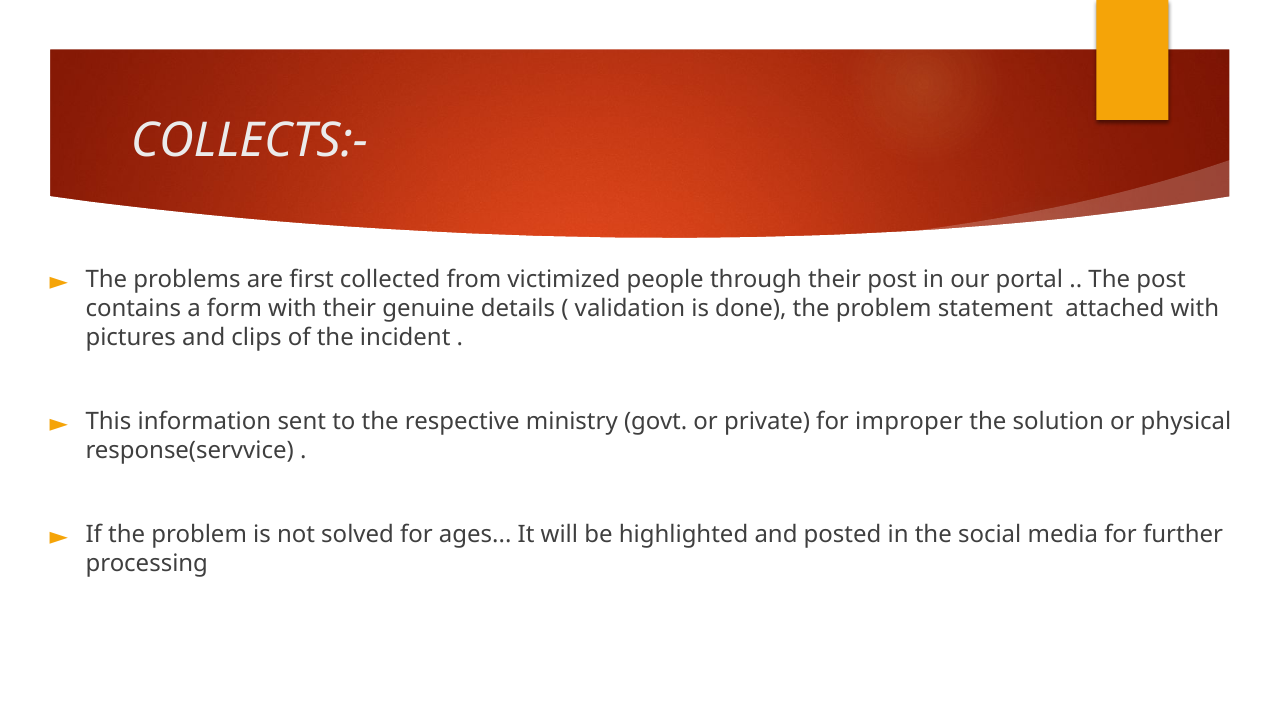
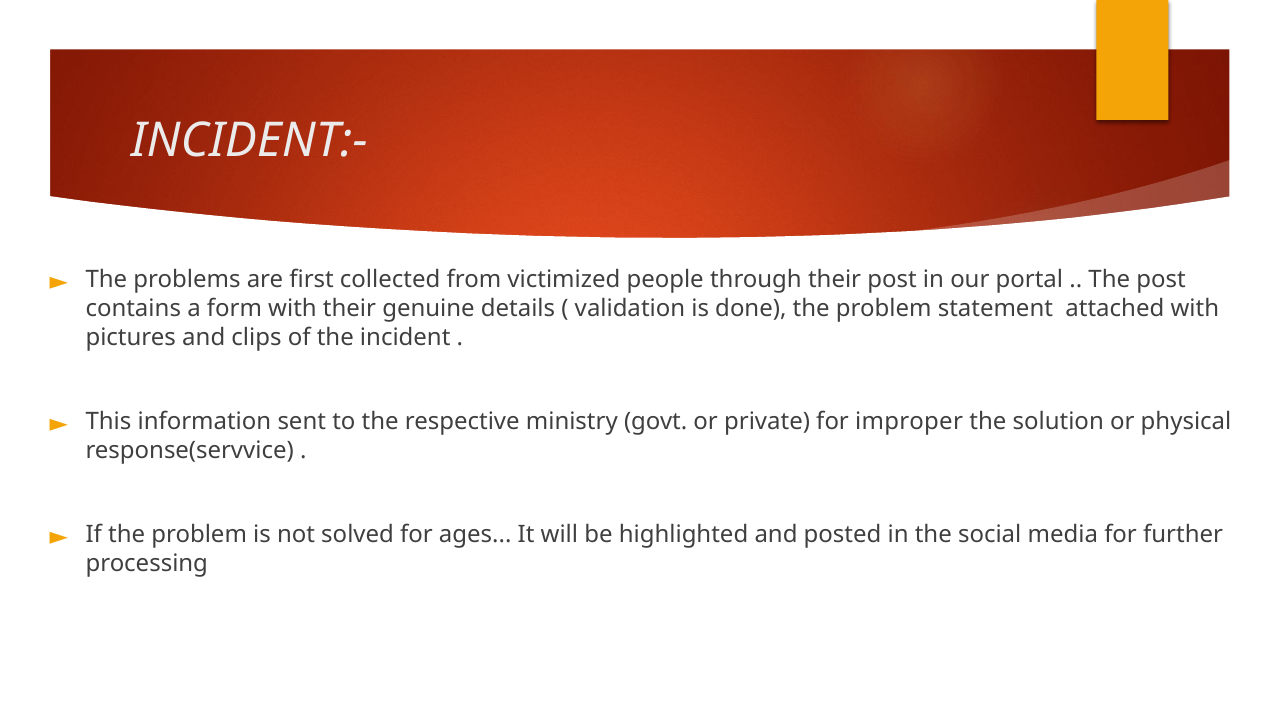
COLLECTS:-: COLLECTS:- -> INCIDENT:- (249, 141)
